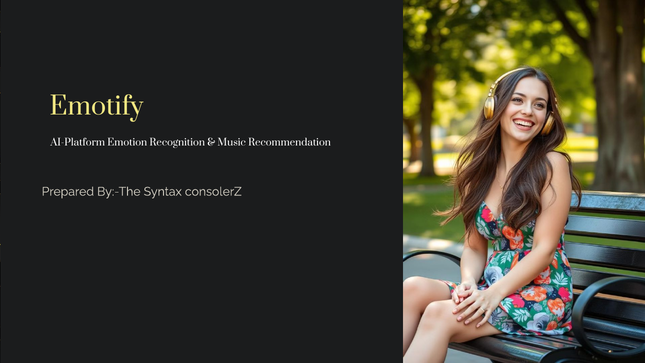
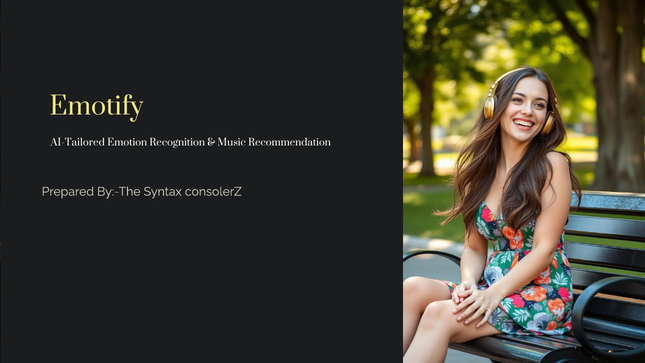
AI-Platform: AI-Platform -> AI-Tailored (78, 143)
